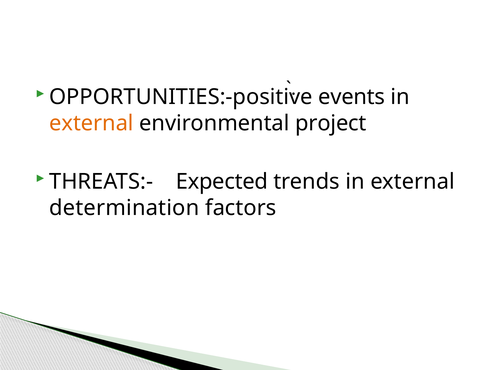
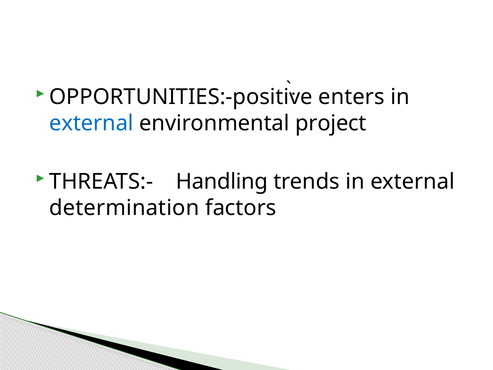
events: events -> enters (351, 97)
external colour: orange -> blue (91, 123)
Expected: Expected -> Handling (222, 181)
